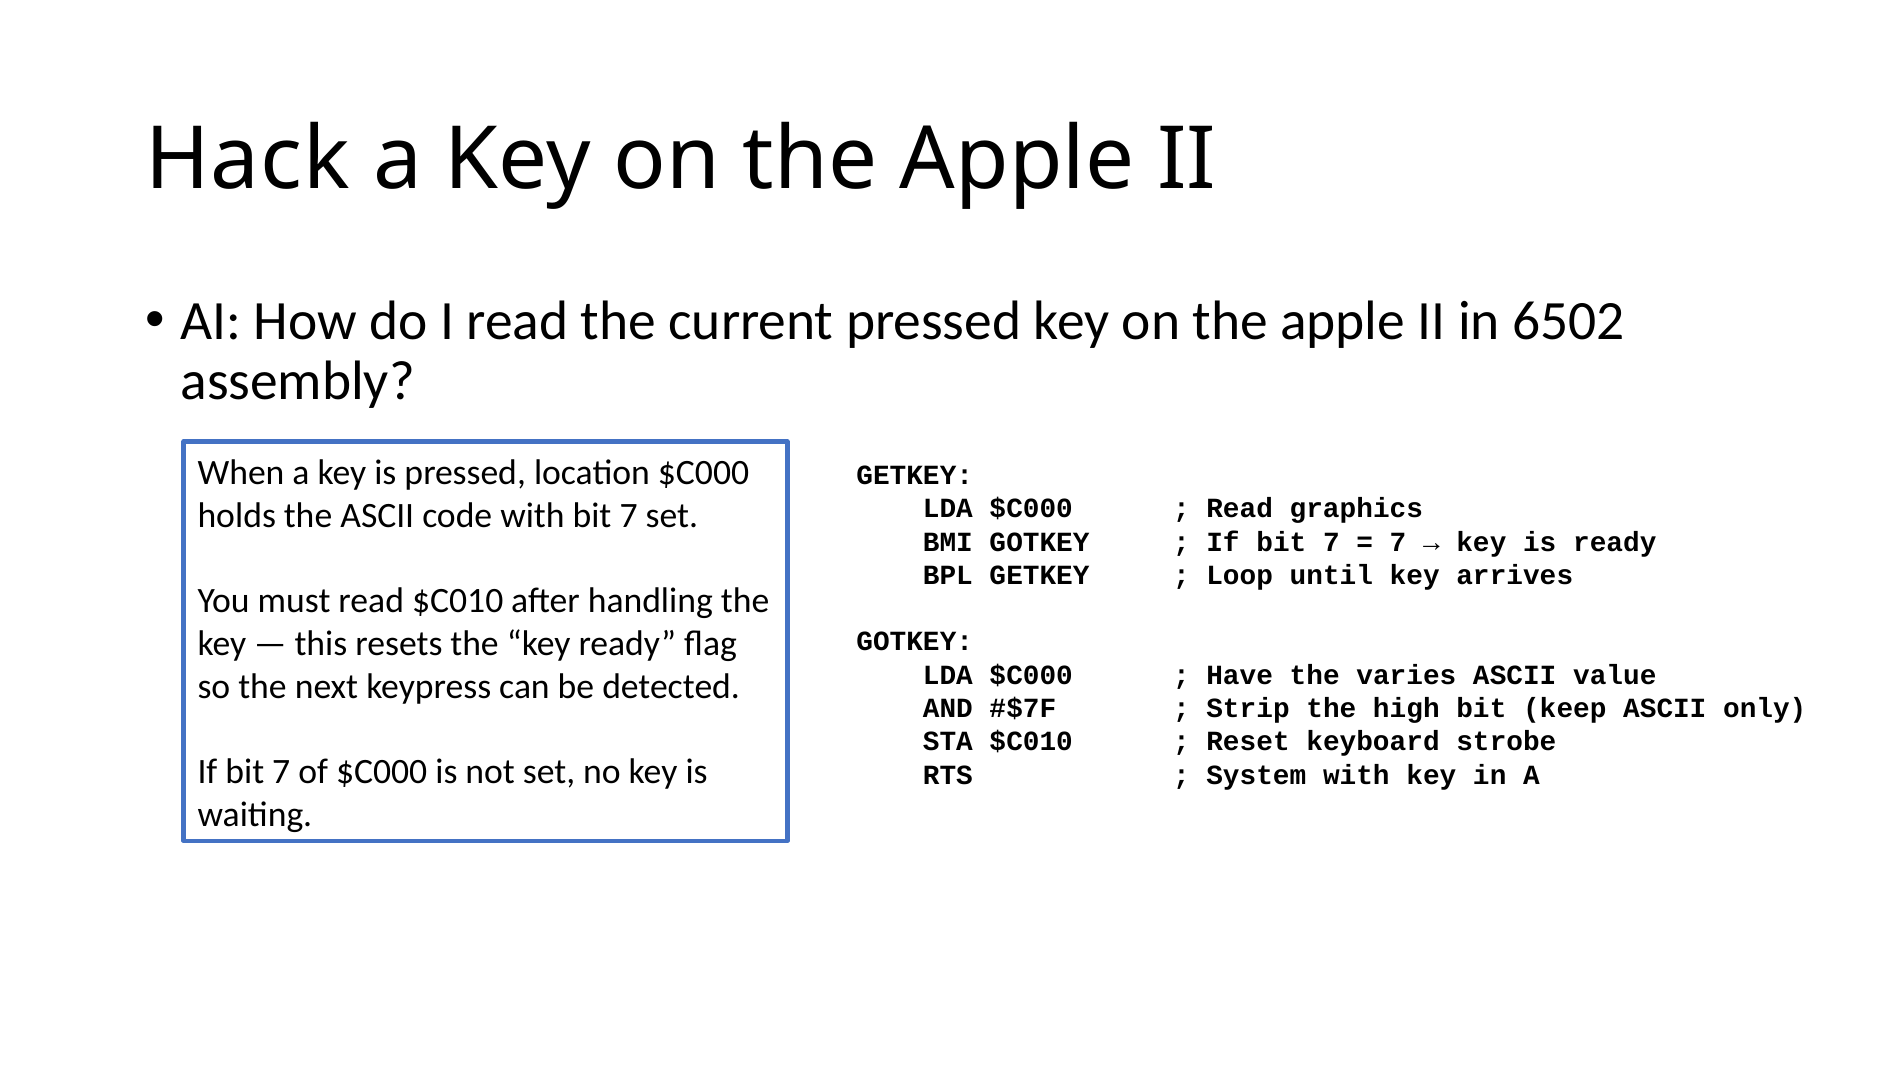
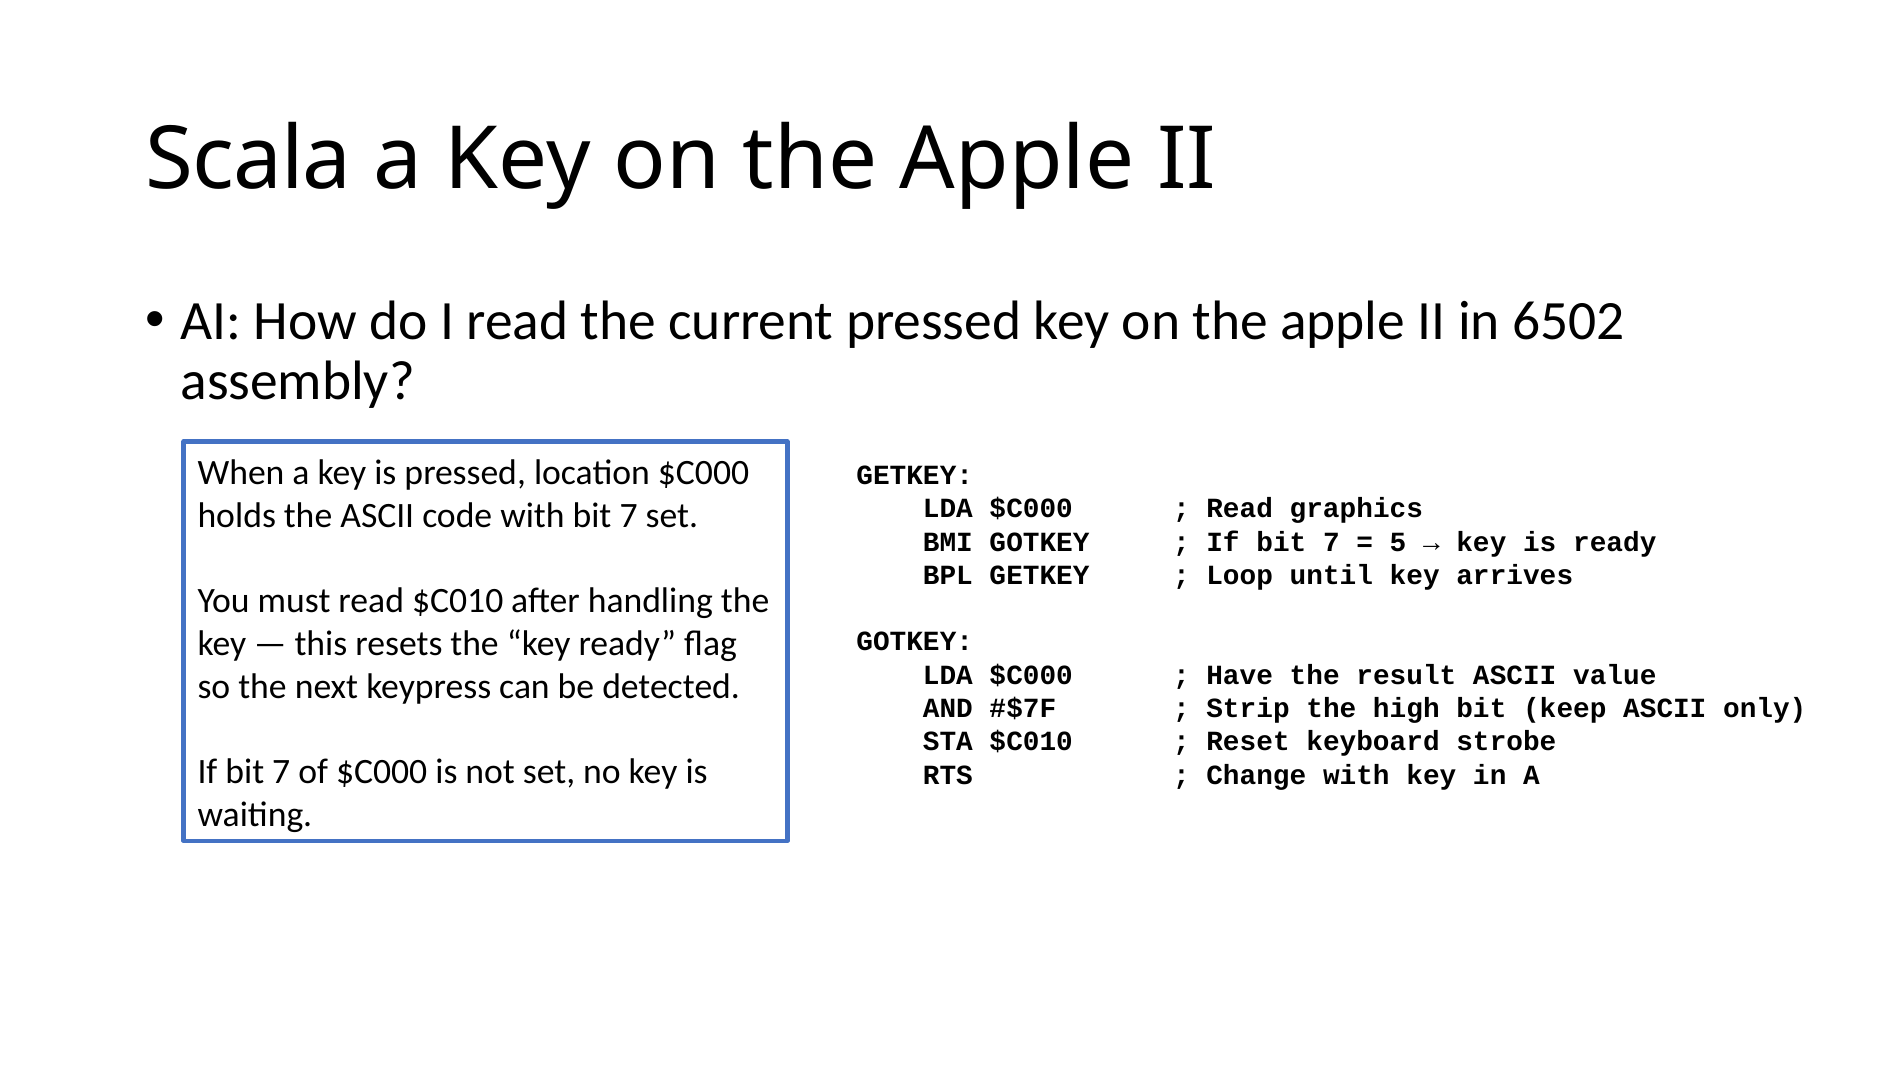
Hack: Hack -> Scala (248, 160)
7: 7 -> 5 (1398, 542)
varies: varies -> result (1406, 675)
System: System -> Change (1256, 775)
